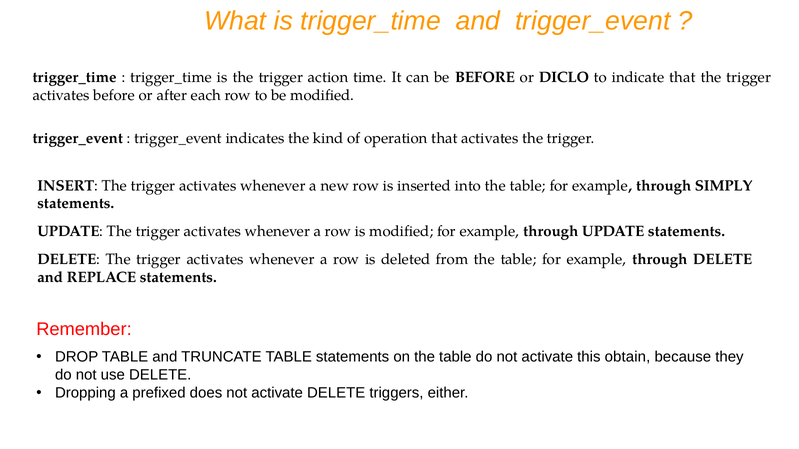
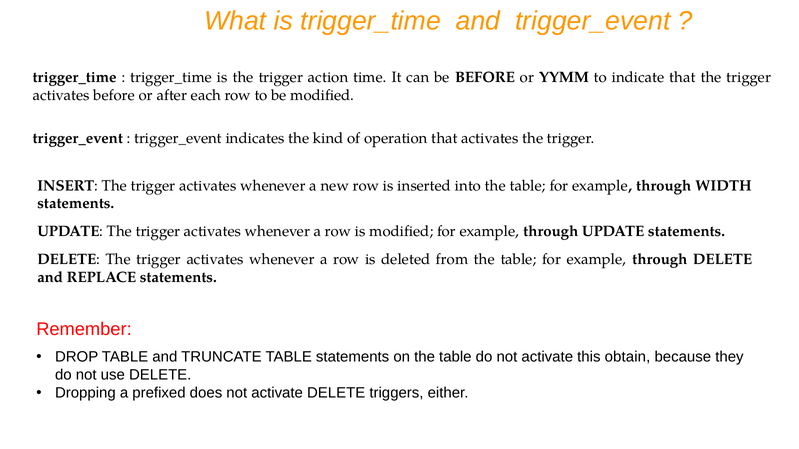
DICLO: DICLO -> YYMM (564, 77)
SIMPLY: SIMPLY -> WIDTH (723, 186)
